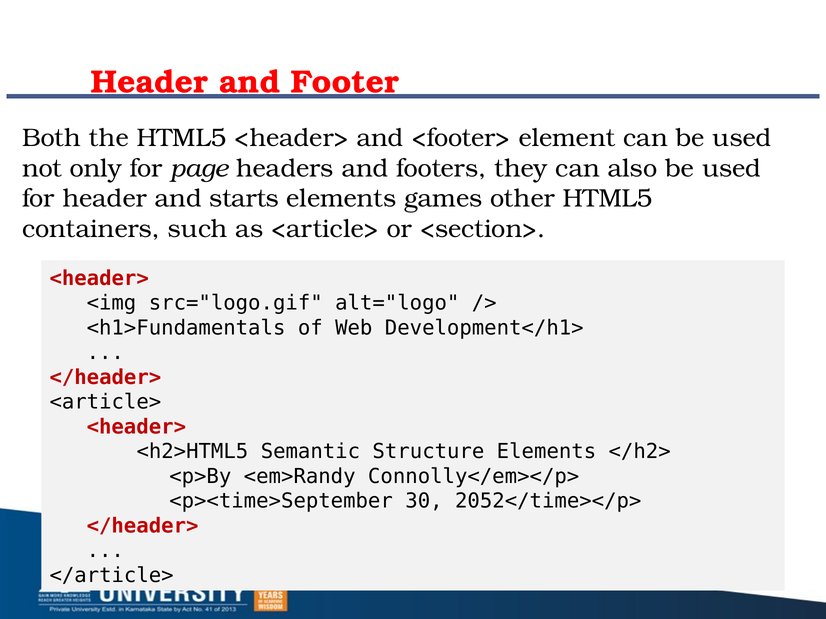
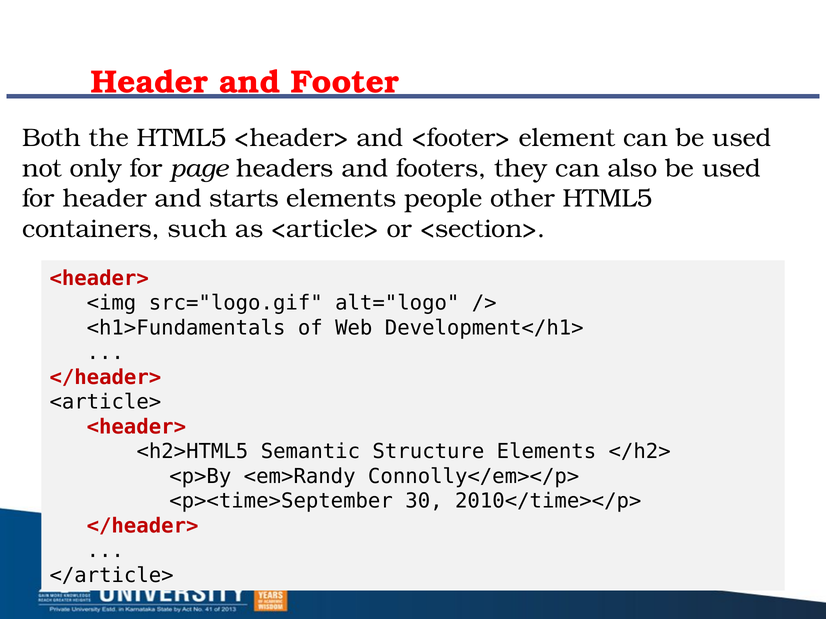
games: games -> people (443, 199)
2052</time></p>: 2052</time></p> -> 2010</time></p> (548, 502)
